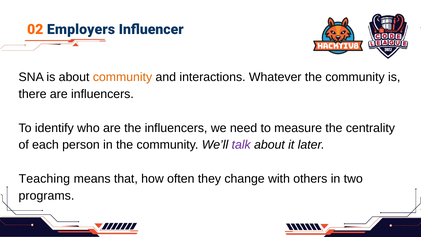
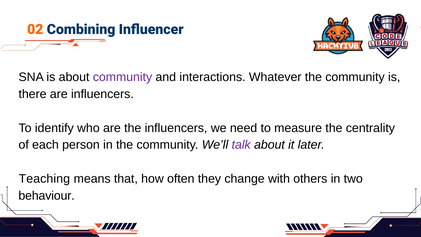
Employers: Employers -> Combining (81, 29)
community colour: orange -> purple (123, 77)
programs: programs -> behaviour (47, 196)
